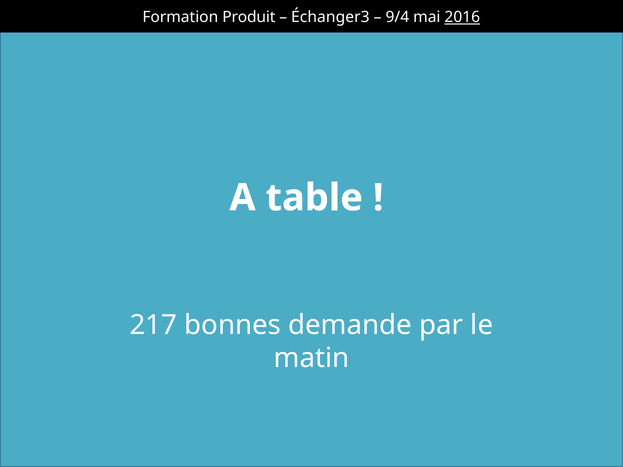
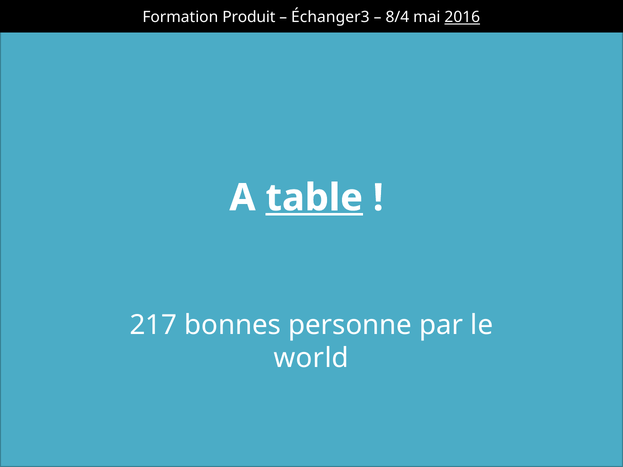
9/4: 9/4 -> 8/4 (397, 17)
table underline: none -> present (314, 198)
demande: demande -> personne (350, 325)
matin: matin -> world (311, 358)
